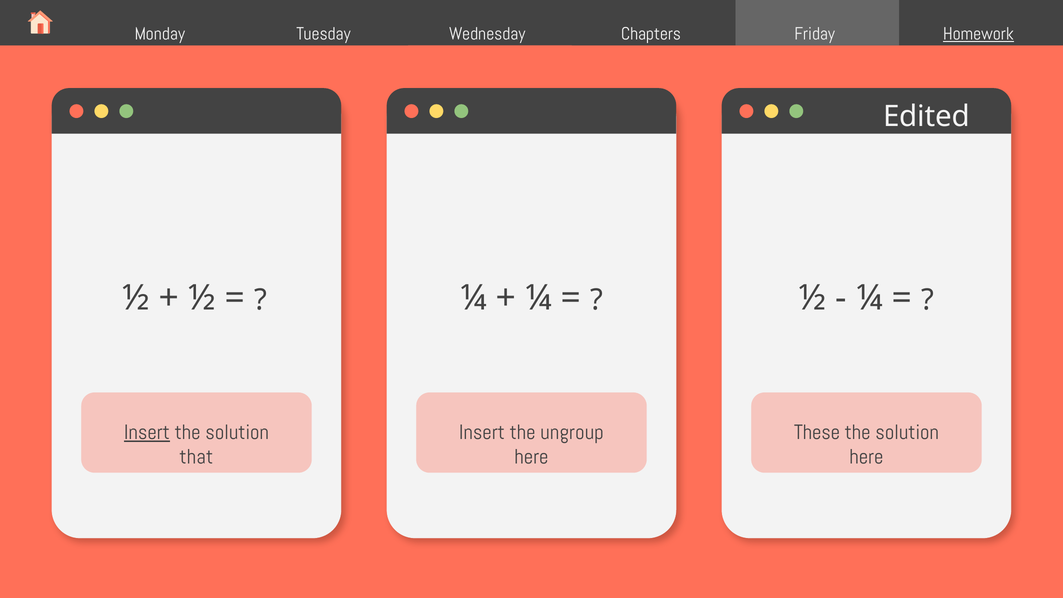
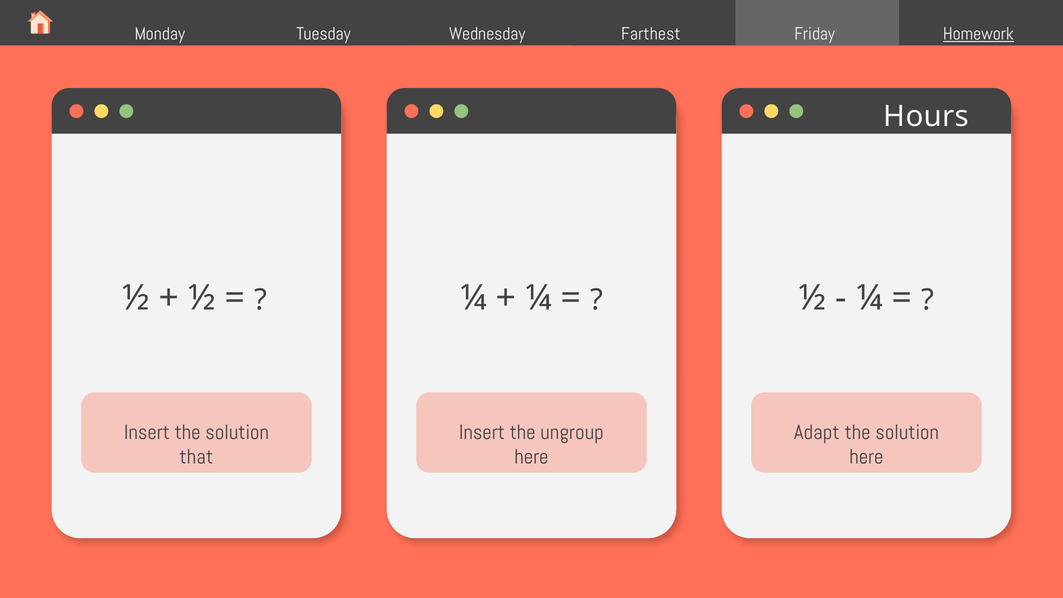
Chapters: Chapters -> Farthest (651, 34)
Edited: Edited -> Hours (926, 117)
Insert underline: present -> none (147, 432)
These: These -> Adapt (817, 432)
